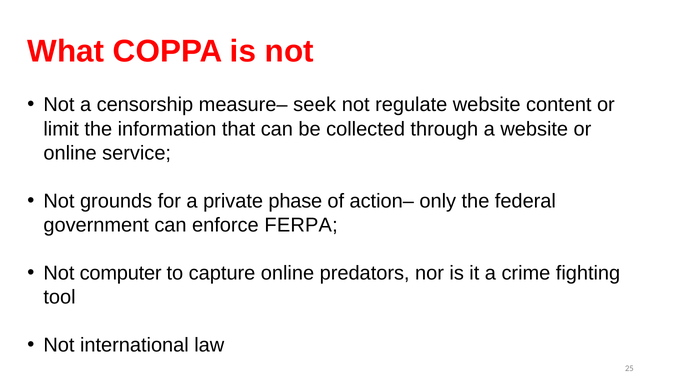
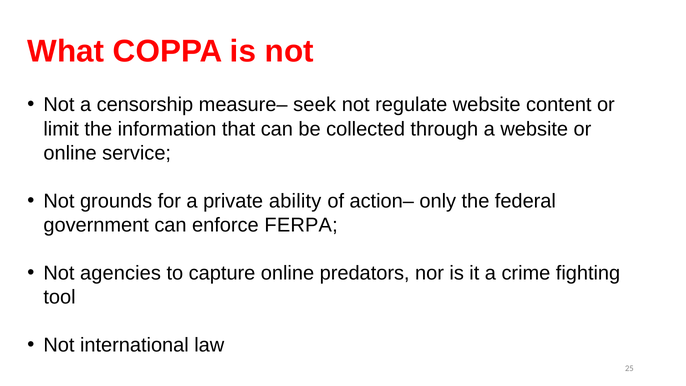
phase: phase -> ability (295, 201)
computer: computer -> agencies (120, 273)
